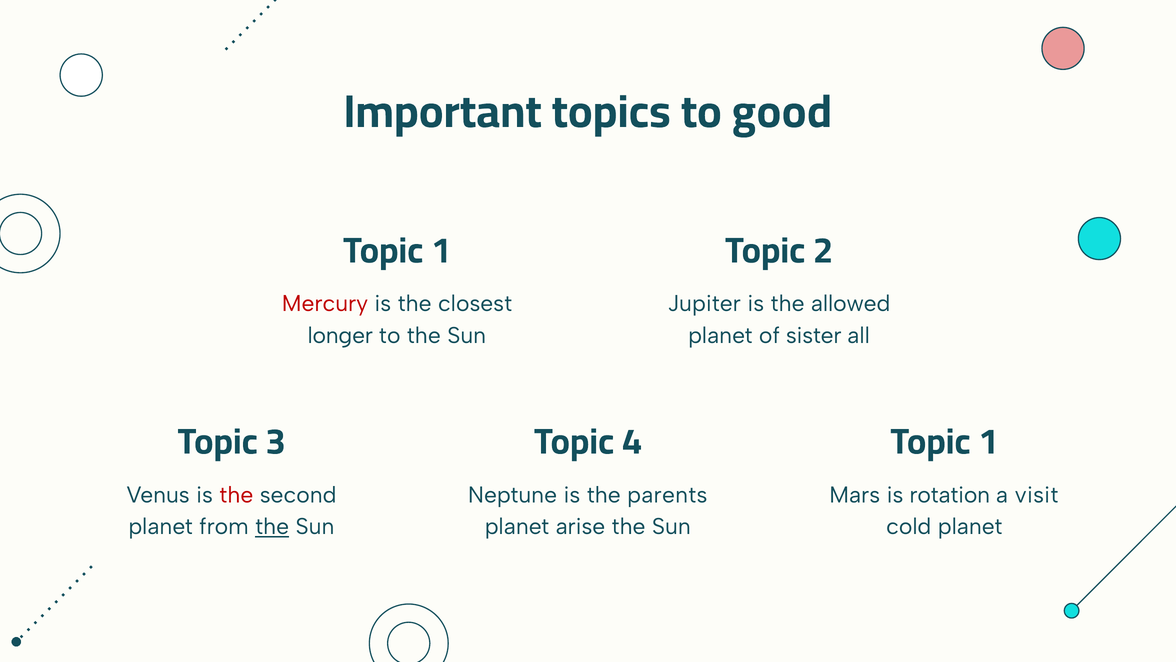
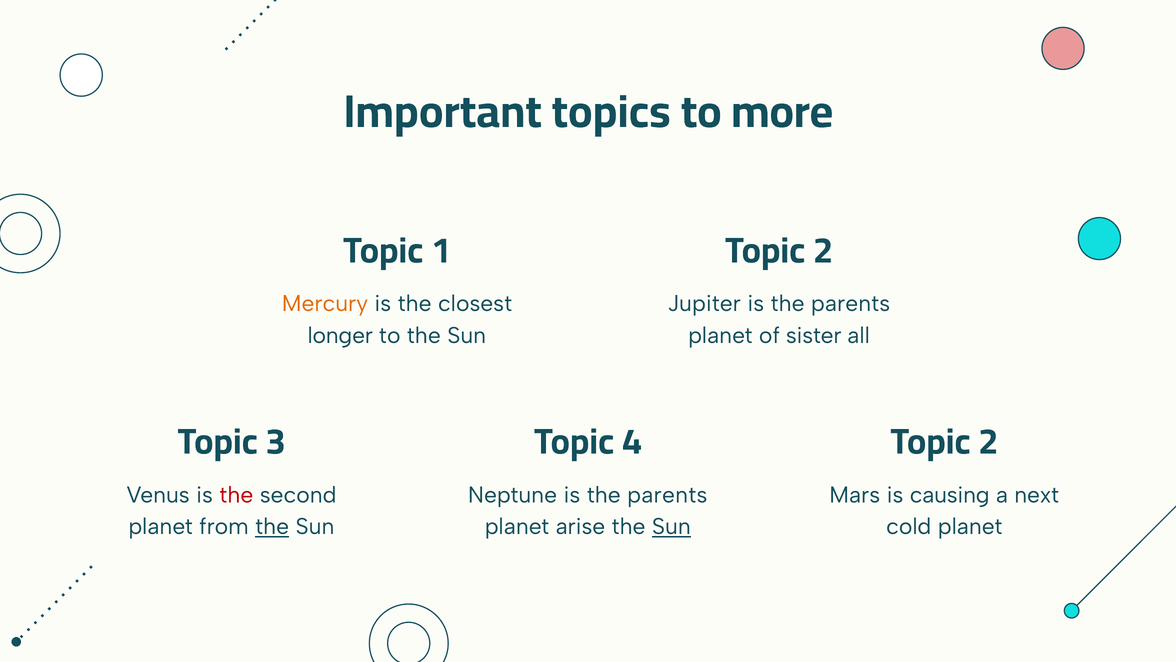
good: good -> more (782, 112)
Mercury colour: red -> orange (325, 304)
Jupiter is the allowed: allowed -> parents (851, 304)
1: 1 -> 2 (988, 441)
rotation: rotation -> causing (950, 495)
visit: visit -> next (1037, 495)
Sun underline: none -> present (671, 527)
